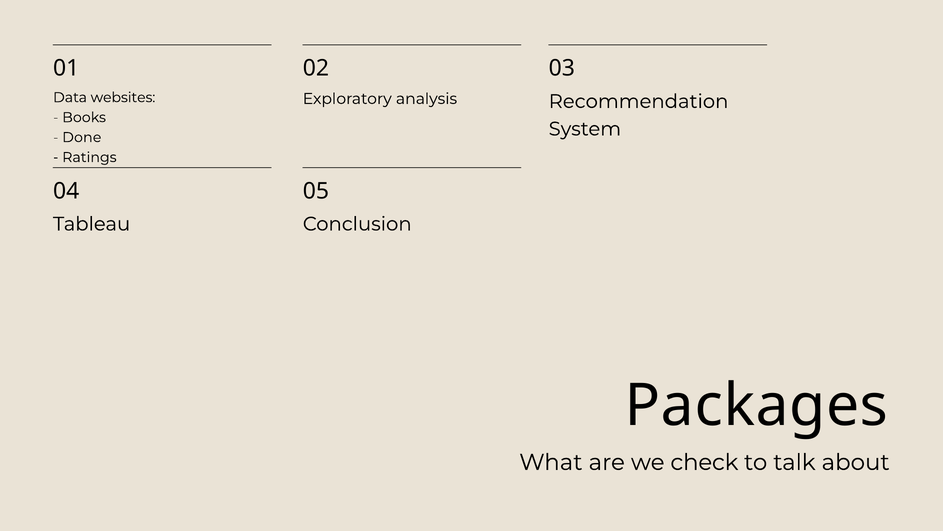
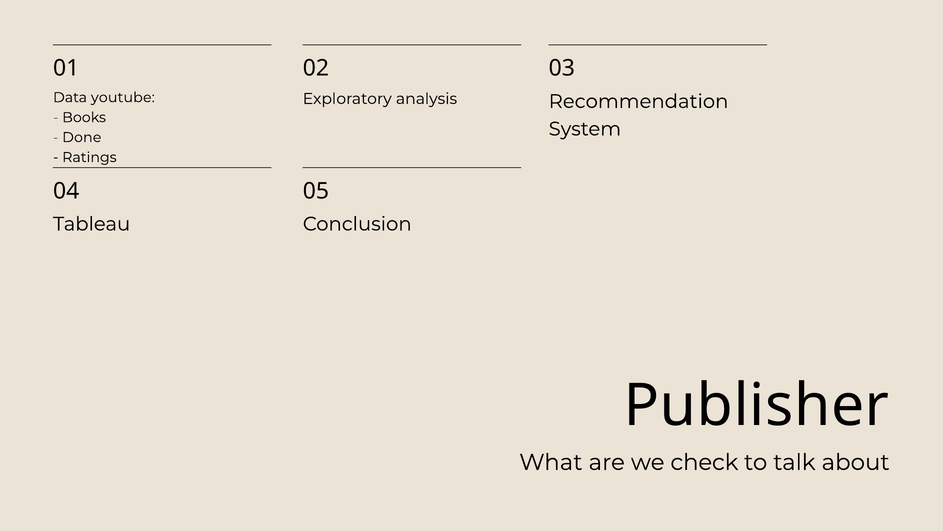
websites: websites -> youtube (123, 97)
Packages: Packages -> Publisher (756, 406)
